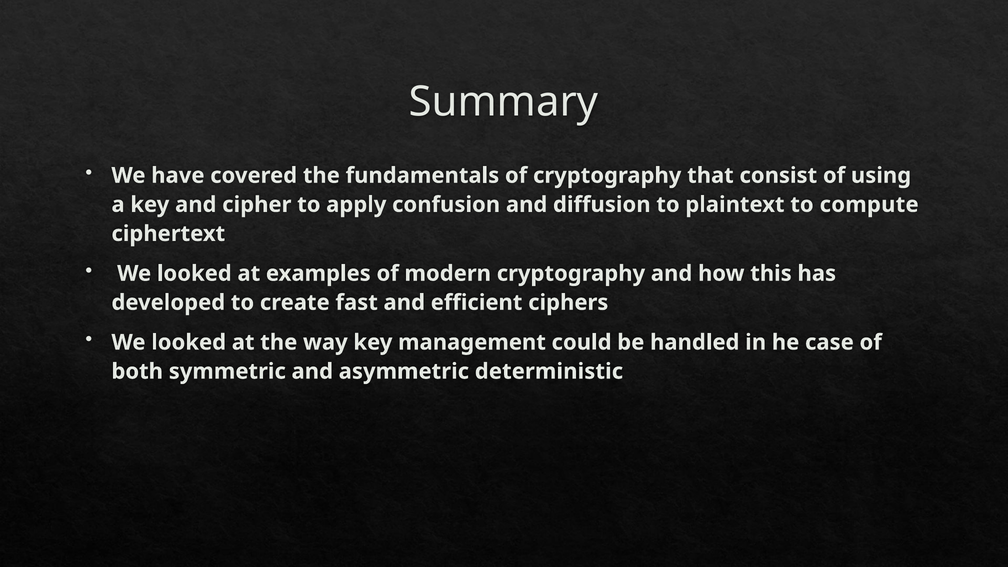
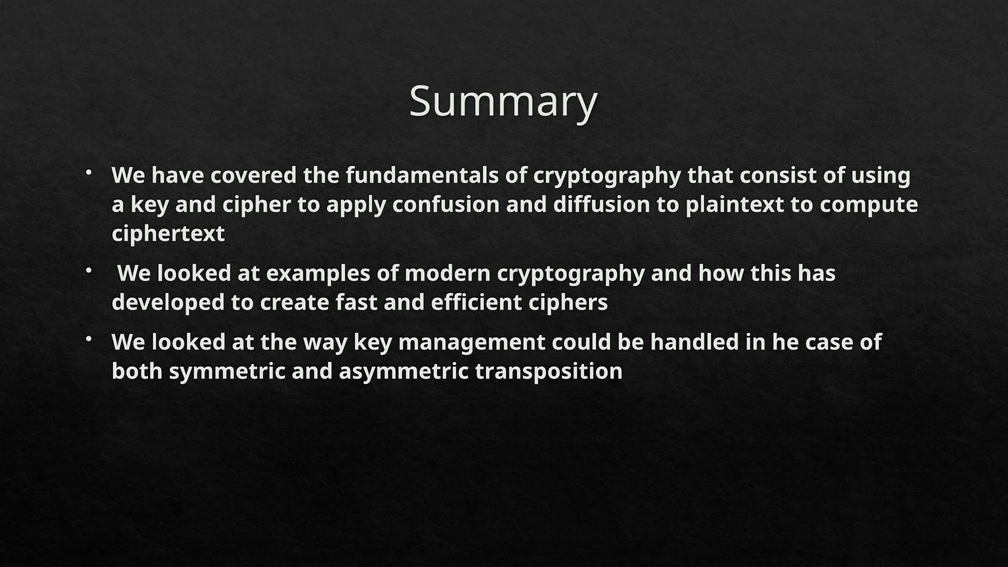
deterministic: deterministic -> transposition (549, 371)
